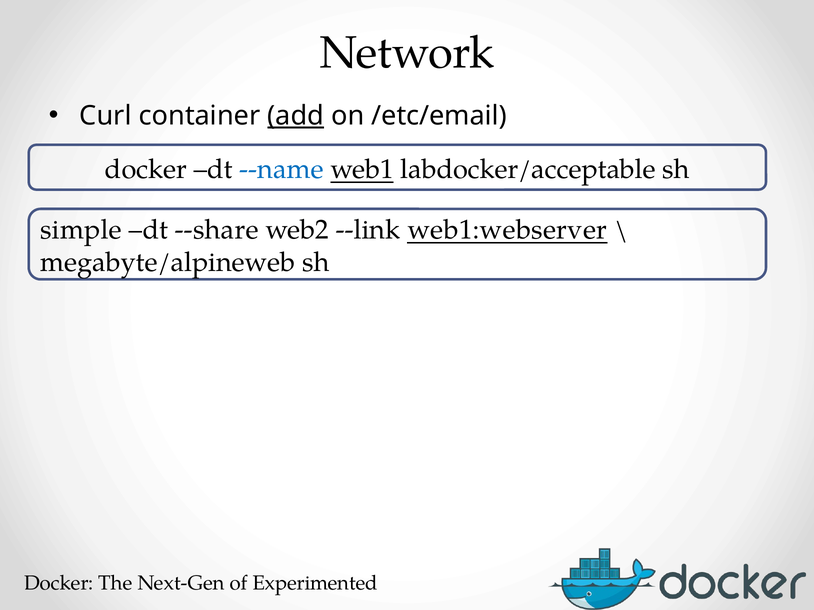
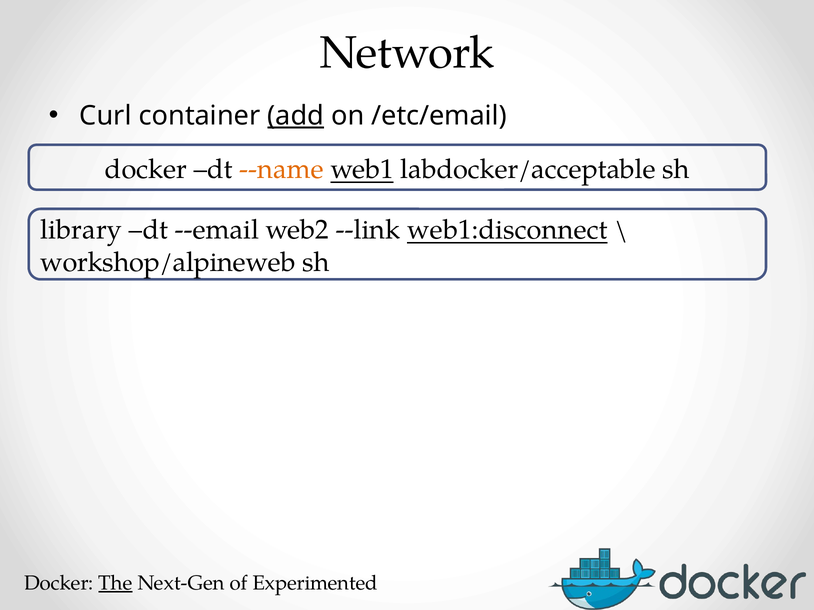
--name colour: blue -> orange (282, 169)
simple: simple -> library (81, 230)
--share: --share -> --email (217, 230)
web1:webserver: web1:webserver -> web1:disconnect (507, 230)
megabyte/alpineweb: megabyte/alpineweb -> workshop/alpineweb (168, 262)
The underline: none -> present (115, 583)
